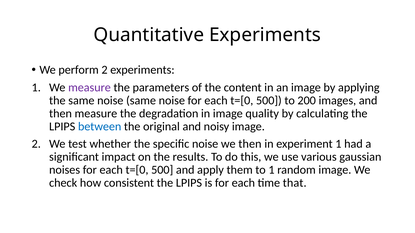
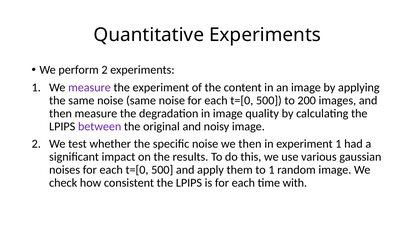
the parameters: parameters -> experiment (161, 88)
between colour: blue -> purple (100, 127)
that: that -> with (295, 183)
